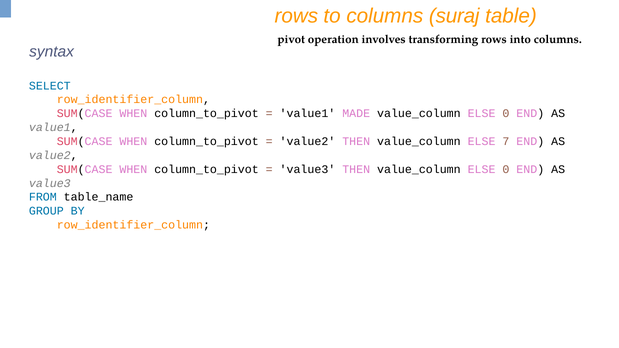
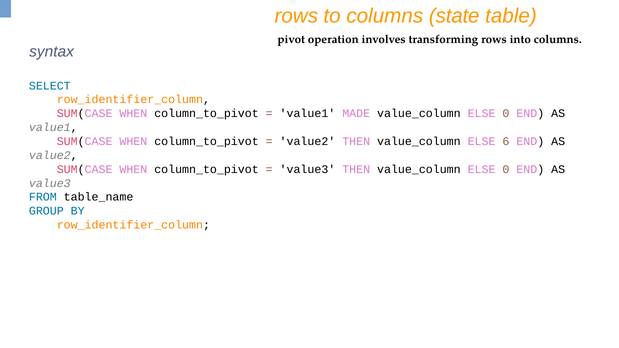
suraj: suraj -> state (454, 16)
7: 7 -> 6 (506, 141)
